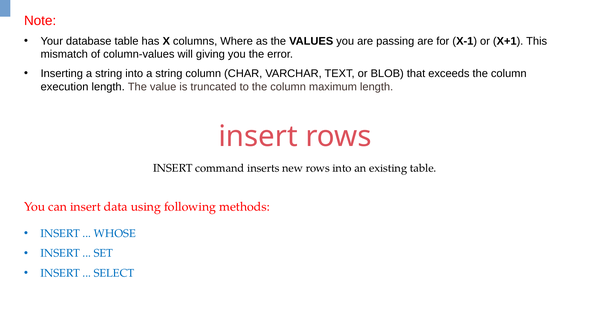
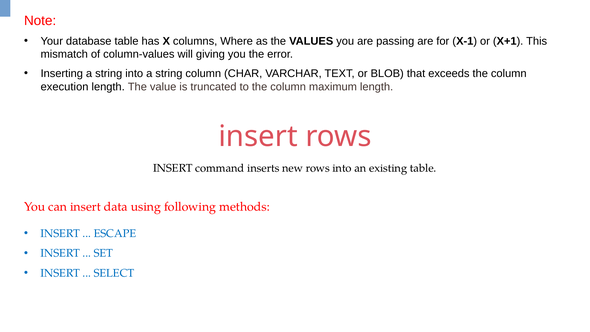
WHOSE: WHOSE -> ESCAPE (115, 233)
